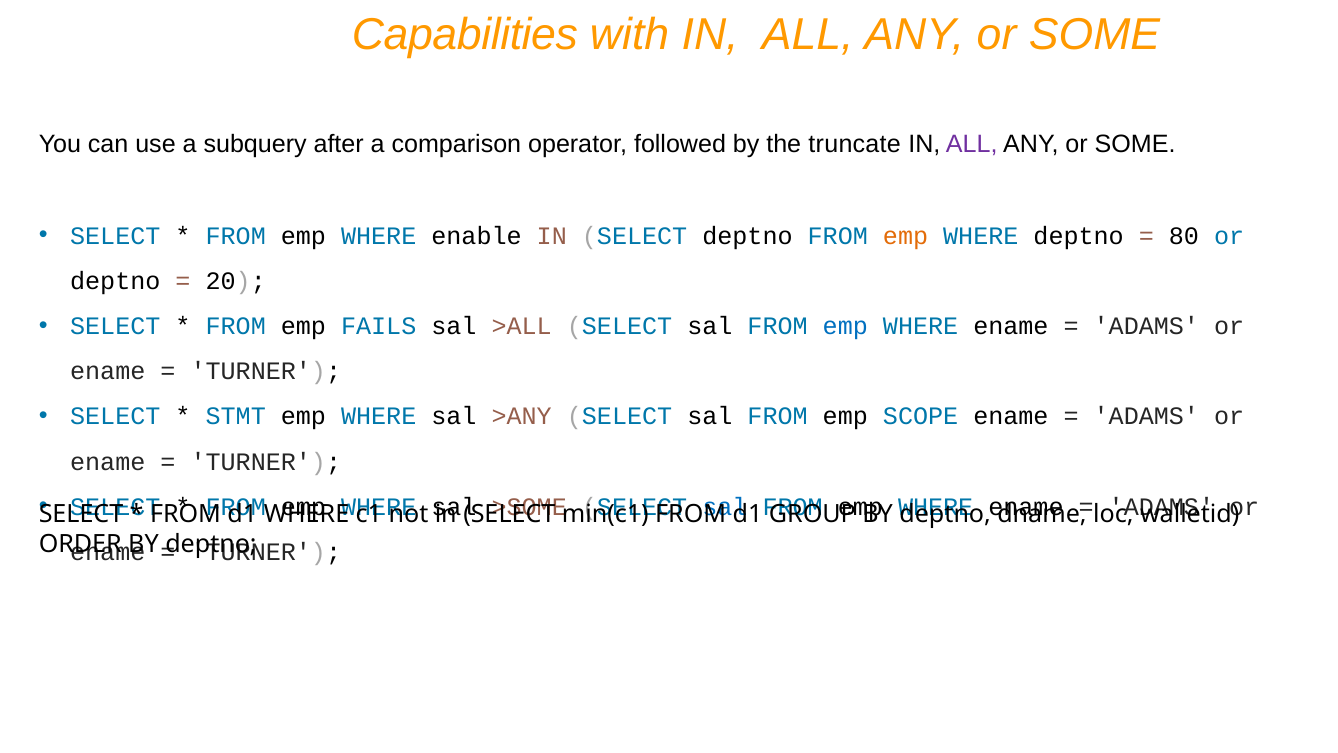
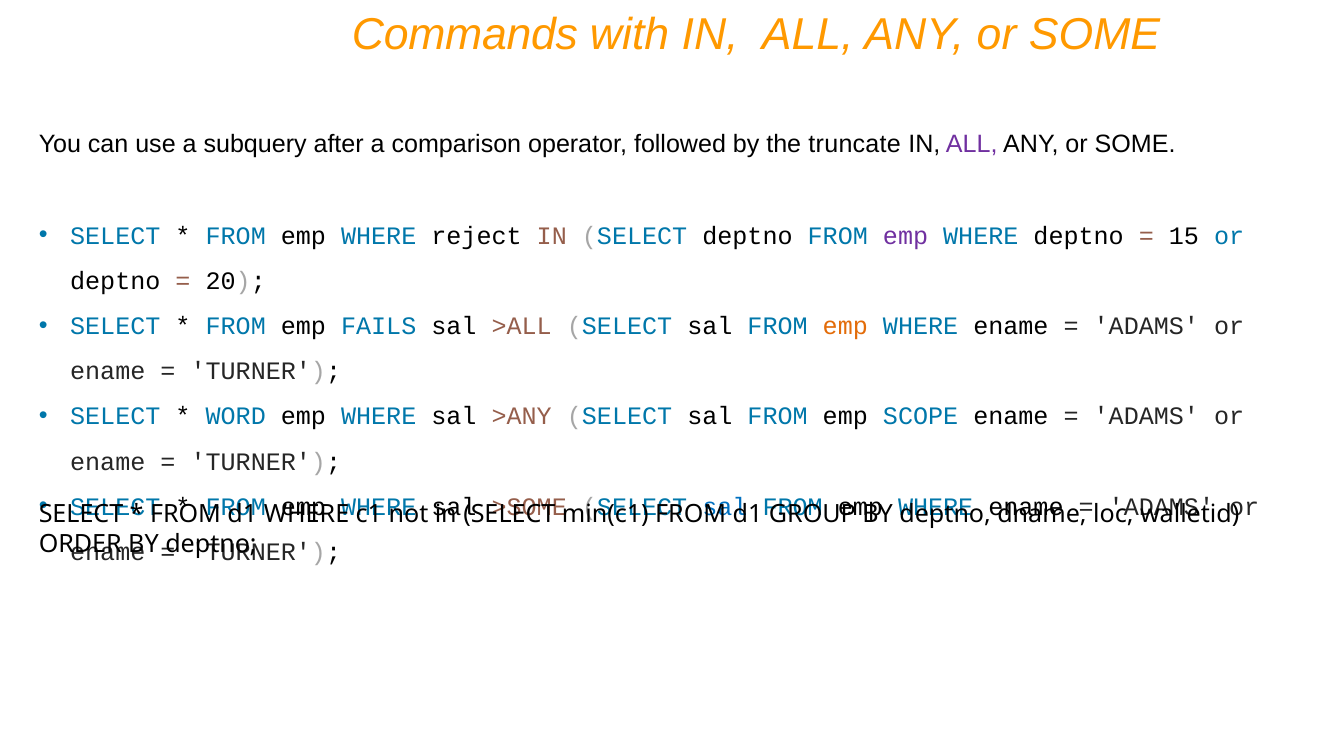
Capabilities: Capabilities -> Commands (465, 35)
enable: enable -> reject (477, 236)
emp colour: orange -> purple (906, 236)
80: 80 -> 15 (1184, 236)
emp colour: blue -> orange (845, 326)
STMT: STMT -> WORD (236, 416)
